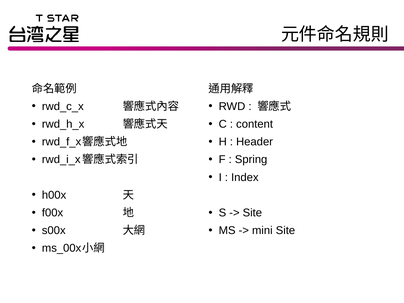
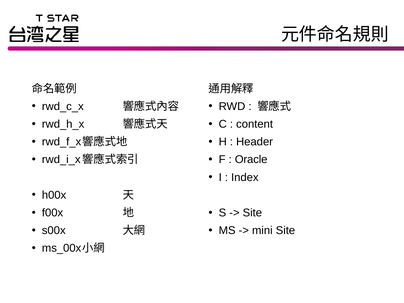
Spring: Spring -> Oracle (251, 160)
